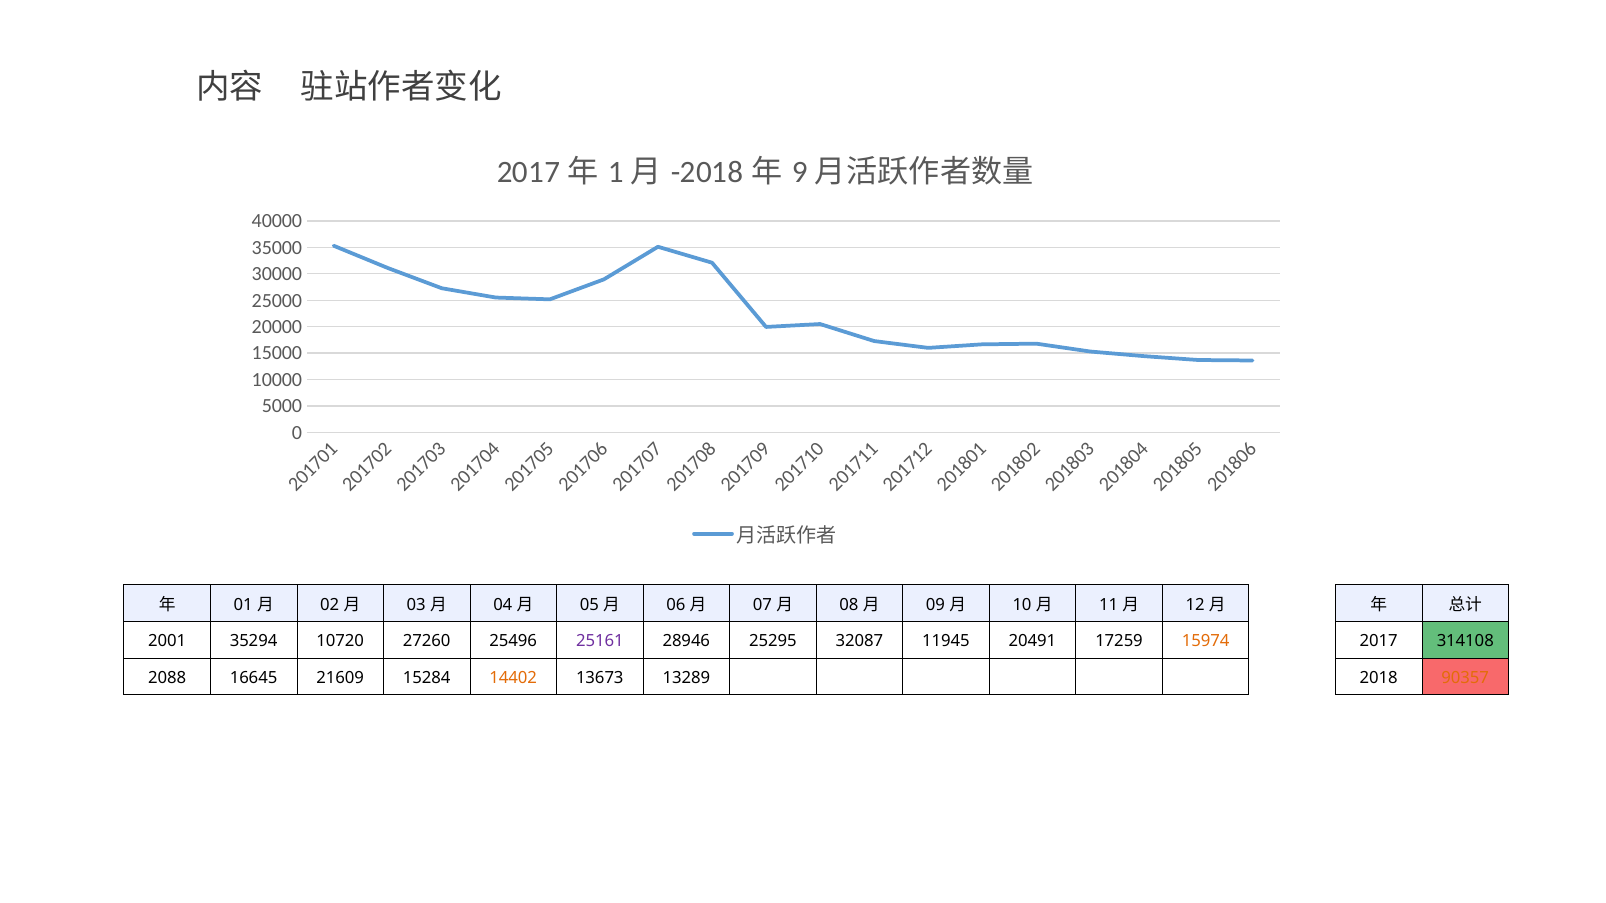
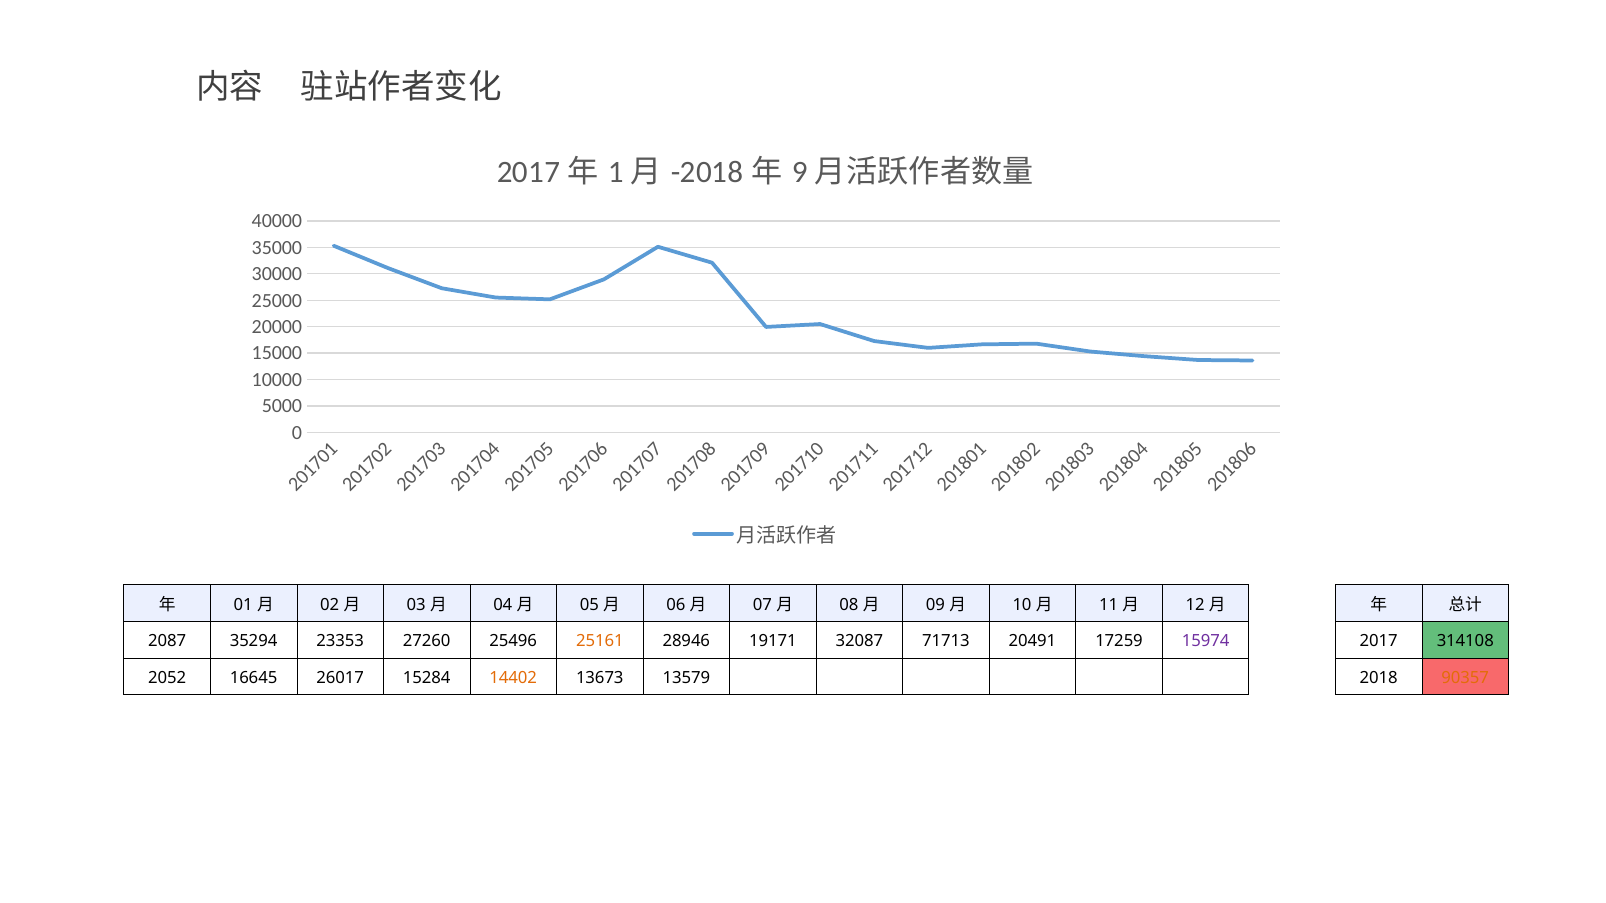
2001: 2001 -> 2087 (167, 641)
10720: 10720 -> 23353 (340, 641)
25161 colour: purple -> orange (600, 641)
25295: 25295 -> 19171 (773, 641)
11945: 11945 -> 71713 (946, 641)
15974 colour: orange -> purple (1206, 641)
2088: 2088 -> 2052 (167, 678)
21609: 21609 -> 26017 (340, 678)
13289: 13289 -> 13579 (686, 678)
